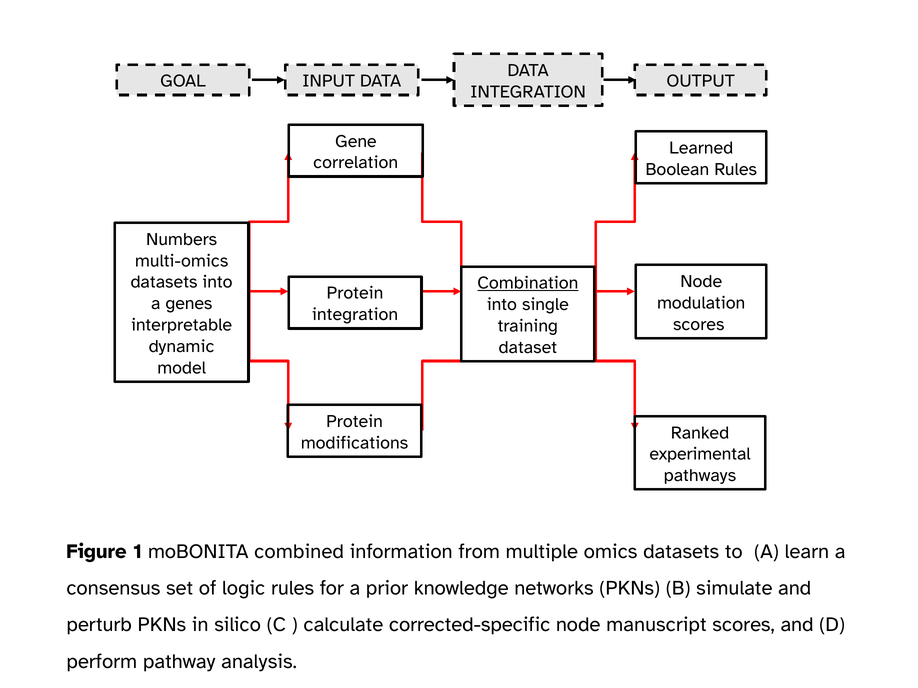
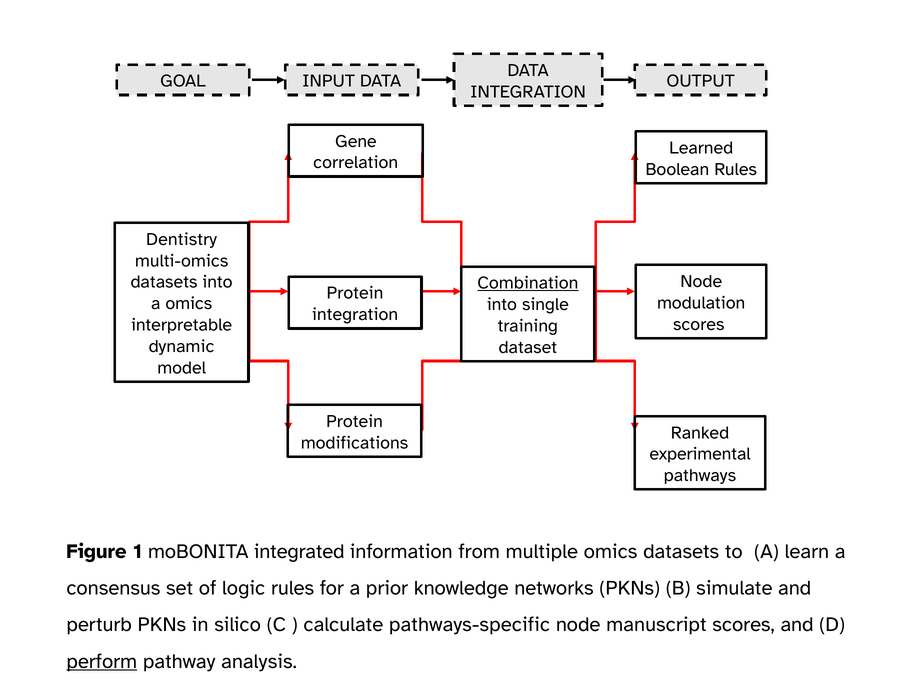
Numbers: Numbers -> Dentistry (182, 239)
a genes: genes -> omics (189, 304)
combined: combined -> integrated (299, 552)
corrected-specific: corrected-specific -> pathways-specific (470, 625)
perform underline: none -> present (102, 662)
